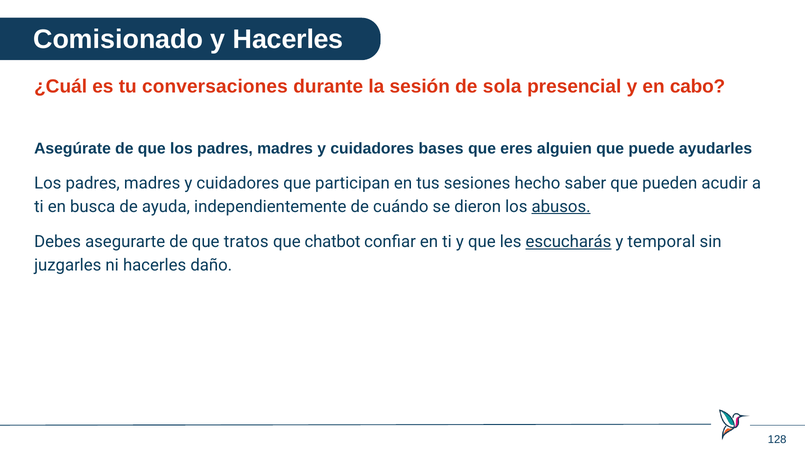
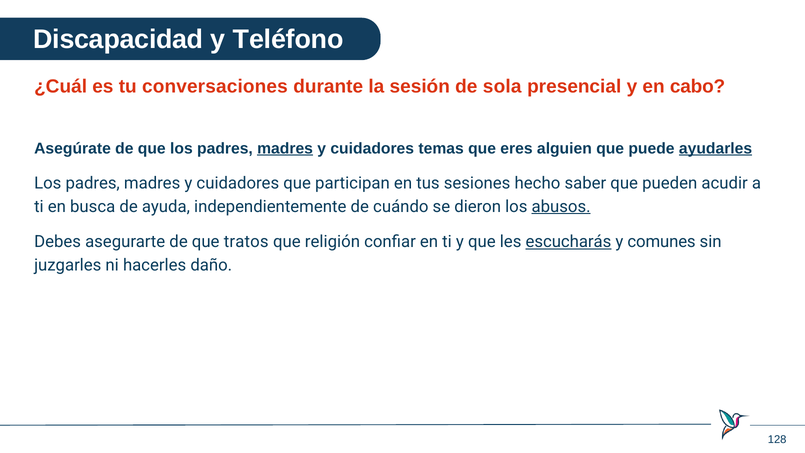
Comisionado: Comisionado -> Discapacidad (118, 39)
y Hacerles: Hacerles -> Teléfono (288, 39)
madres underline: none -> present (285, 148)
bases: bases -> temas (441, 148)
ayudarles underline: none -> present (716, 148)
chatbot: chatbot -> religión (332, 242)
temporal: temporal -> comunes (662, 242)
